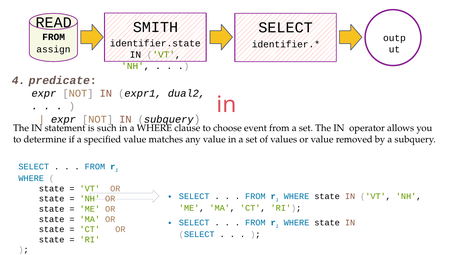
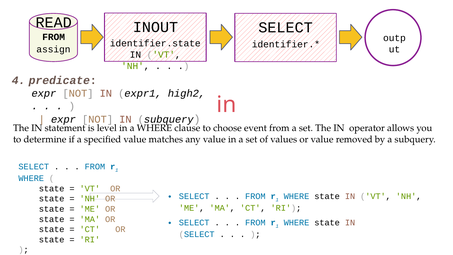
SMITH: SMITH -> INOUT (155, 27)
dual2: dual2 -> high2 (187, 93)
such: such -> level (107, 128)
